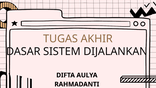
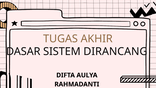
DIJALANKAN: DIJALANKAN -> DIRANCANG (115, 51)
